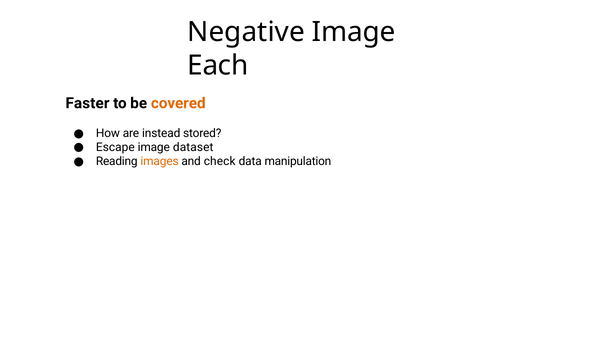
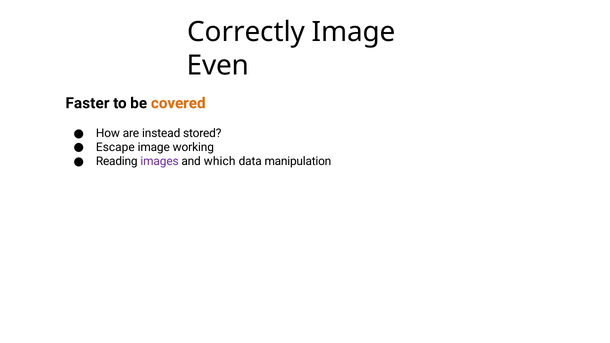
Negative: Negative -> Correctly (246, 32)
Each: Each -> Even (218, 66)
dataset: dataset -> working (193, 147)
images colour: orange -> purple (160, 161)
check: check -> which (220, 161)
